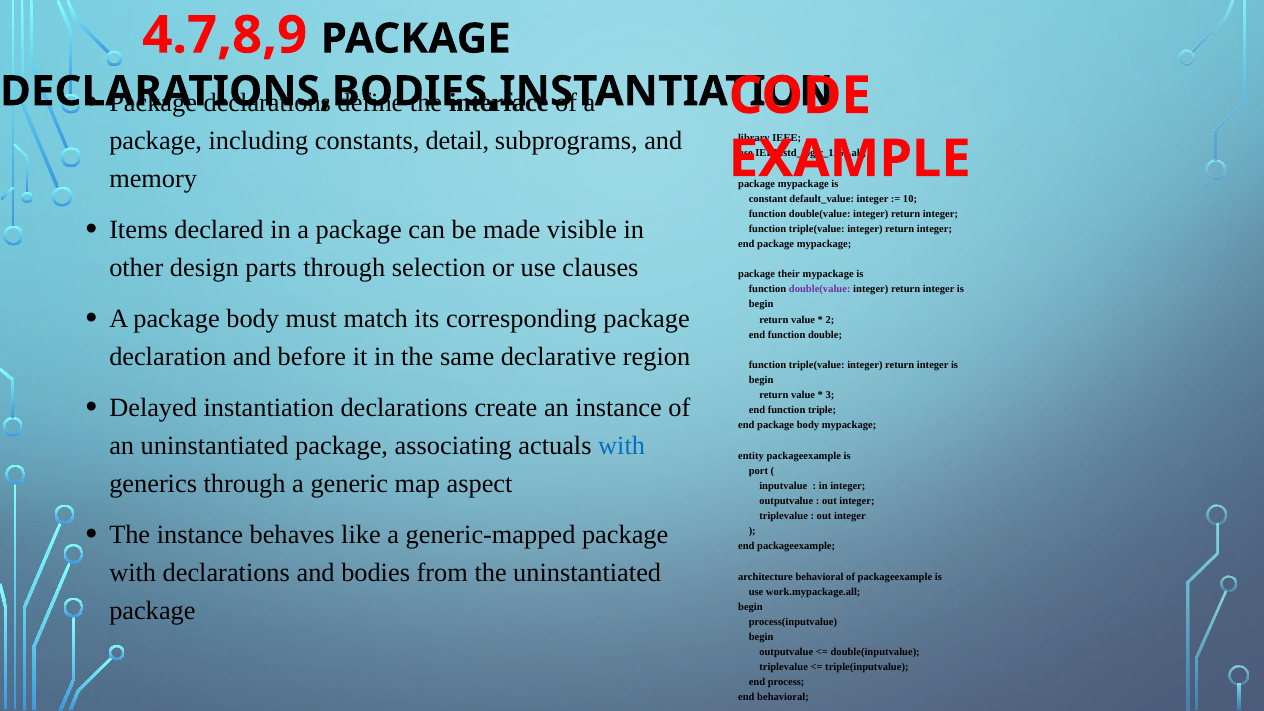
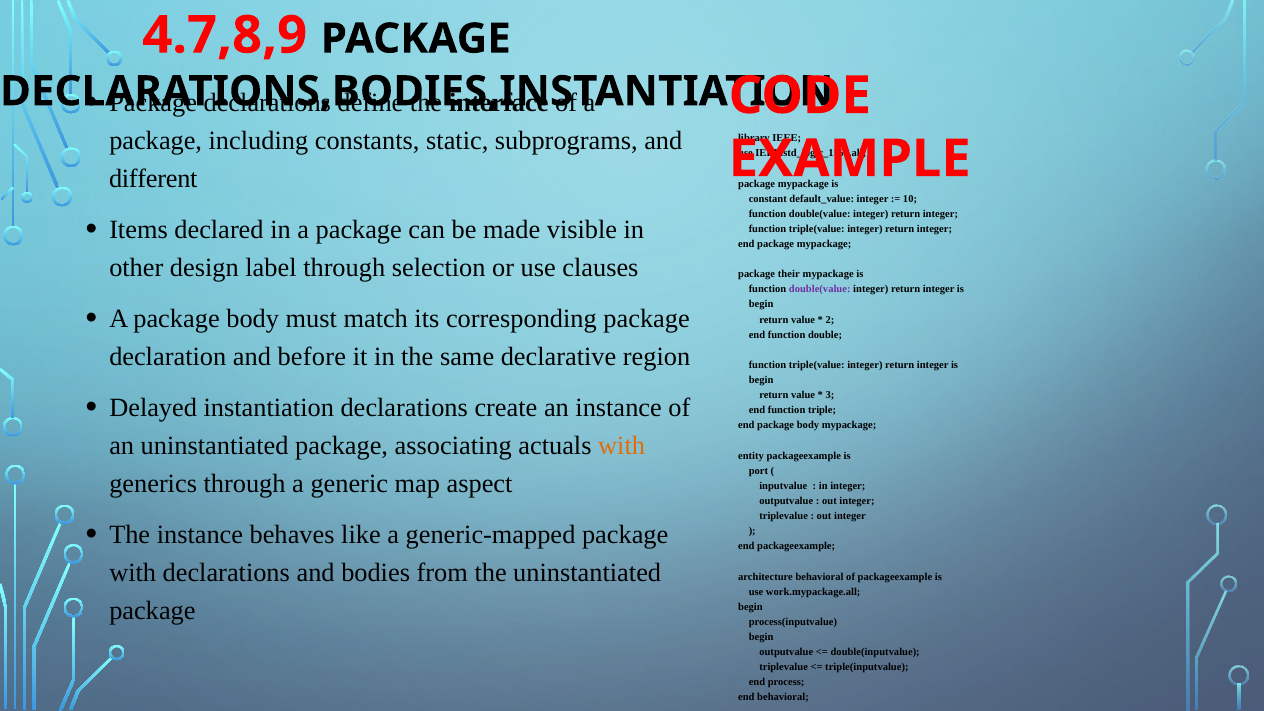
detail: detail -> static (457, 141)
memory: memory -> different (153, 179)
parts: parts -> label (271, 268)
with colour: blue -> orange (622, 446)
